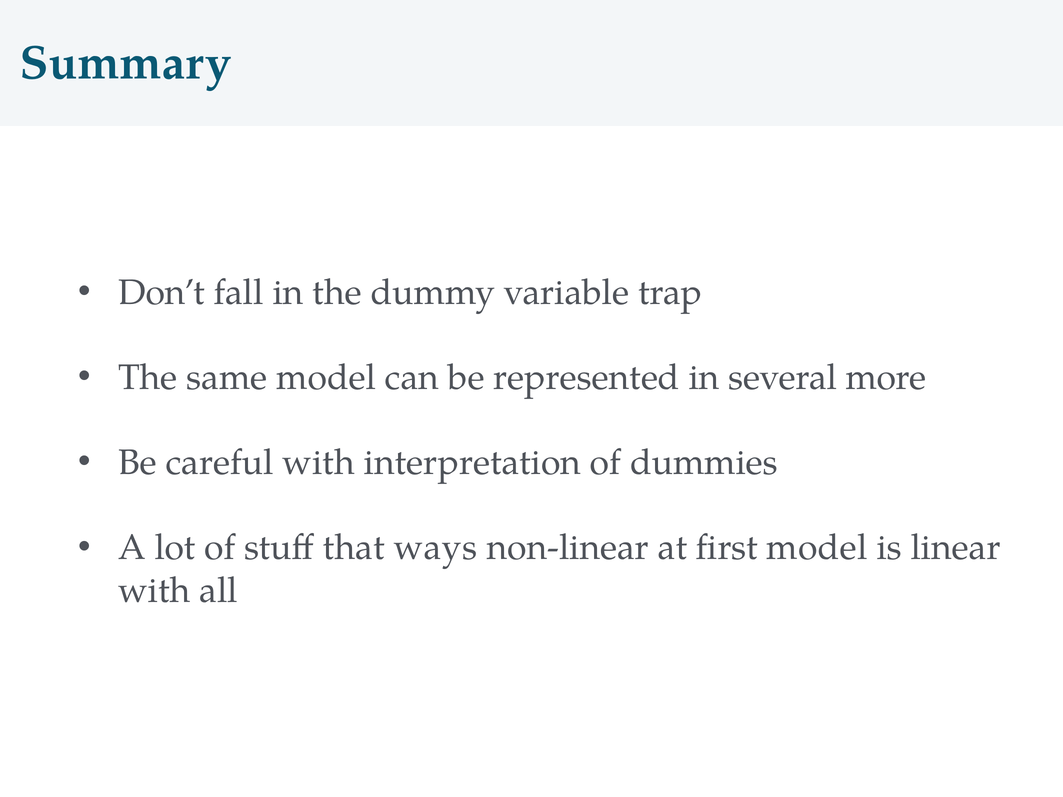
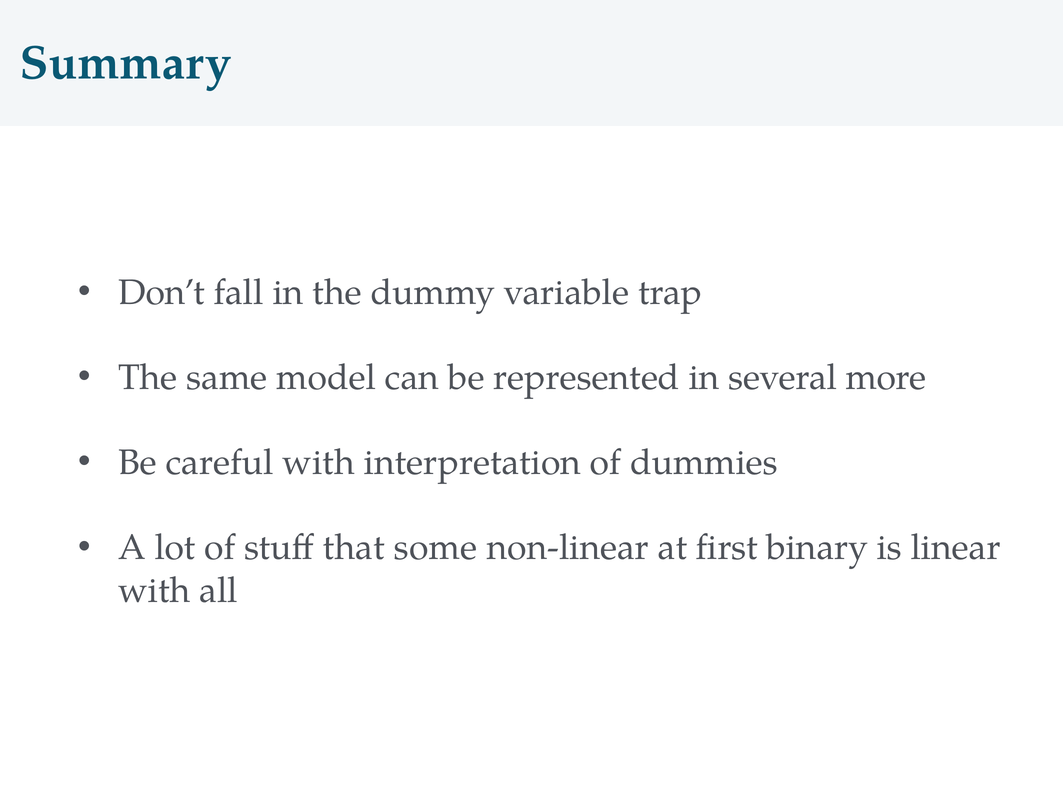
ways: ways -> some (436, 548)
first model: model -> binary (817, 548)
